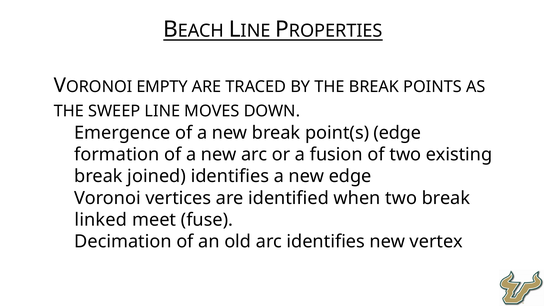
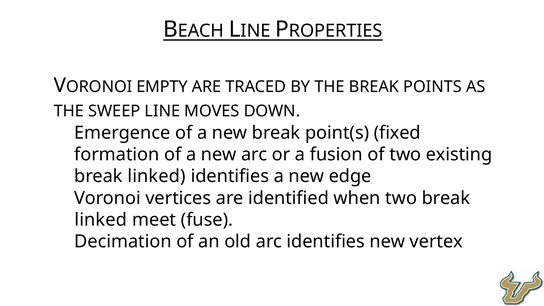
point(s edge: edge -> fixed (397, 133)
joined: joined -> linked (157, 176)
